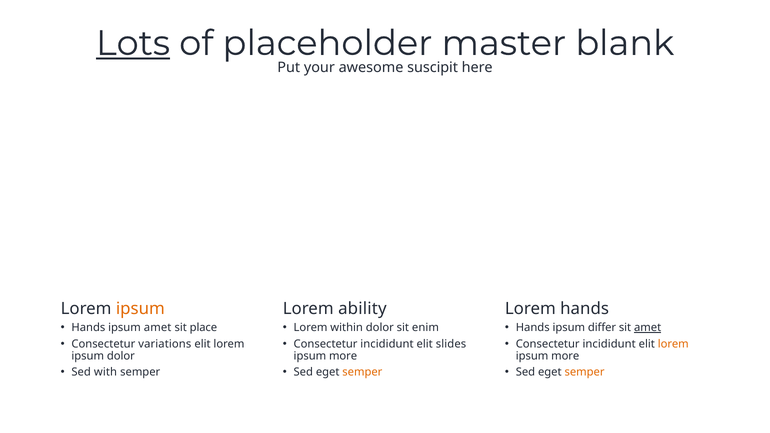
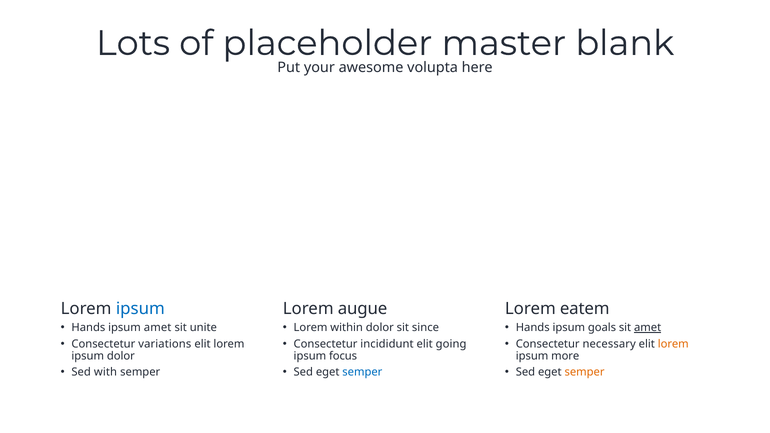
Lots underline: present -> none (133, 43)
suscipit: suscipit -> volupta (433, 68)
ipsum colour: orange -> blue (140, 309)
ability: ability -> augue (363, 309)
Lorem hands: hands -> eatem (585, 309)
place: place -> unite (203, 328)
enim: enim -> since (425, 328)
differ: differ -> goals (602, 328)
slides: slides -> going (451, 344)
incididunt: incididunt -> necessary (609, 344)
more: more -> focus (343, 356)
semper colour: orange -> blue (362, 372)
